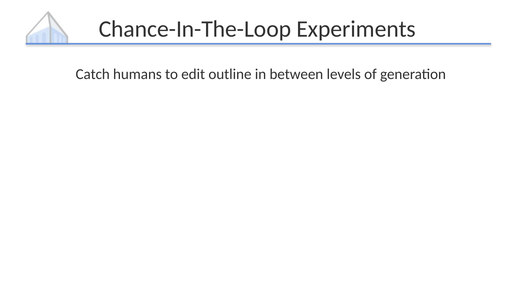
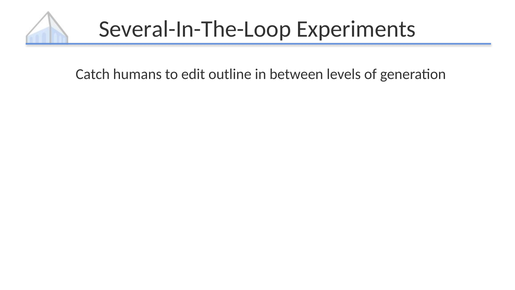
Chance-In-The-Loop: Chance-In-The-Loop -> Several-In-The-Loop (195, 29)
